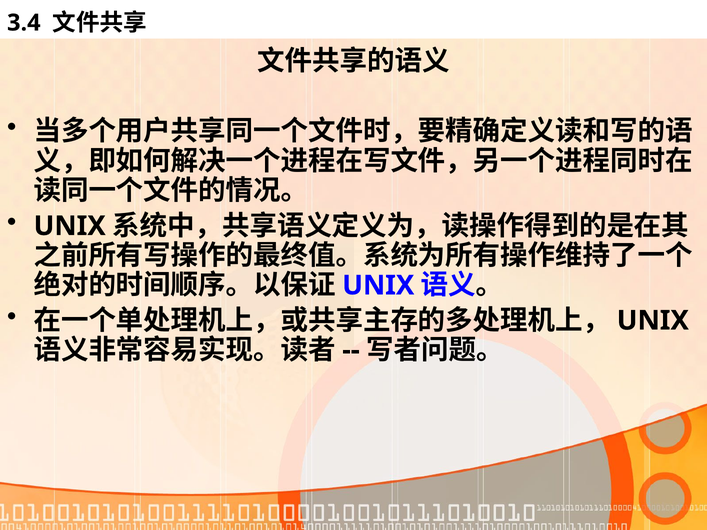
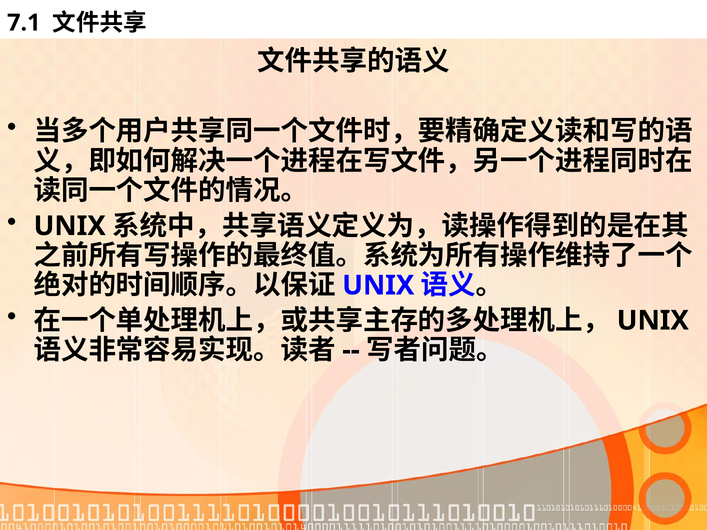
3.4: 3.4 -> 7.1 (24, 23)
